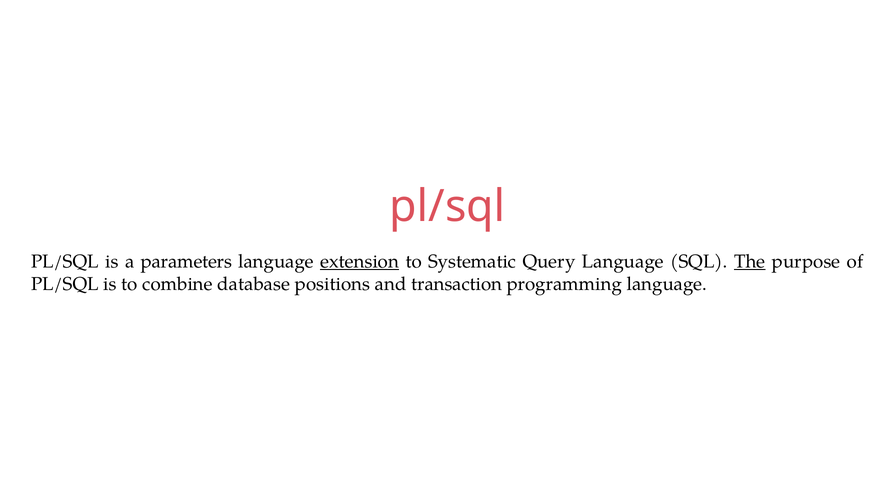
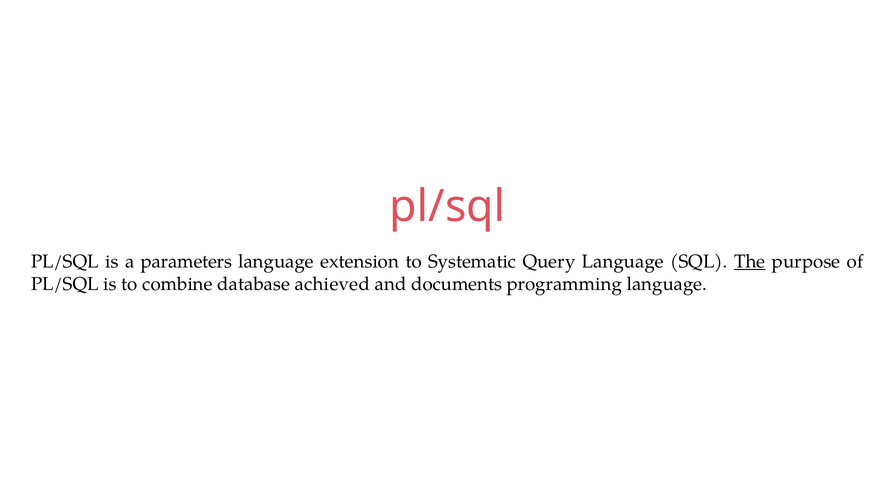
extension underline: present -> none (360, 262)
positions: positions -> achieved (332, 284)
transaction: transaction -> documents (457, 284)
